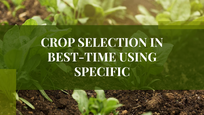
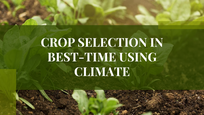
SPECIFIC: SPECIFIC -> CLIMATE (102, 72)
